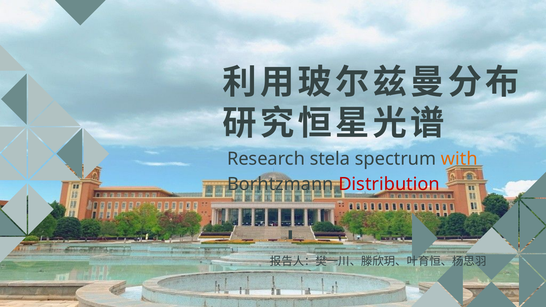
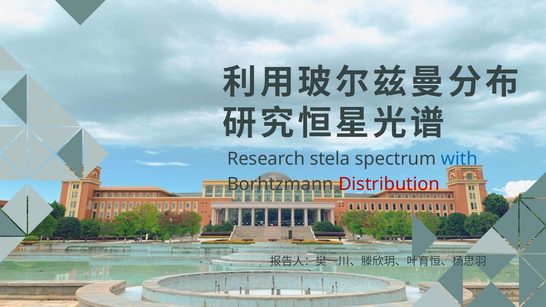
with colour: orange -> blue (459, 159)
